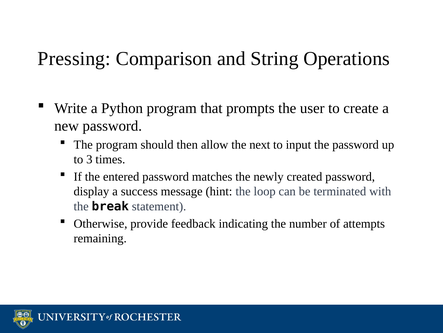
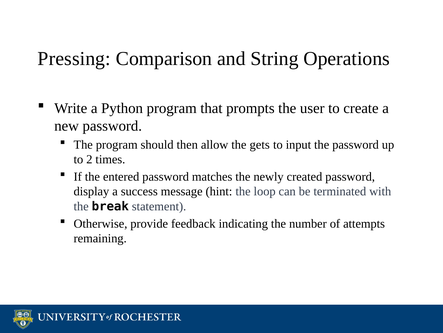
next: next -> gets (260, 144)
3: 3 -> 2 (89, 159)
